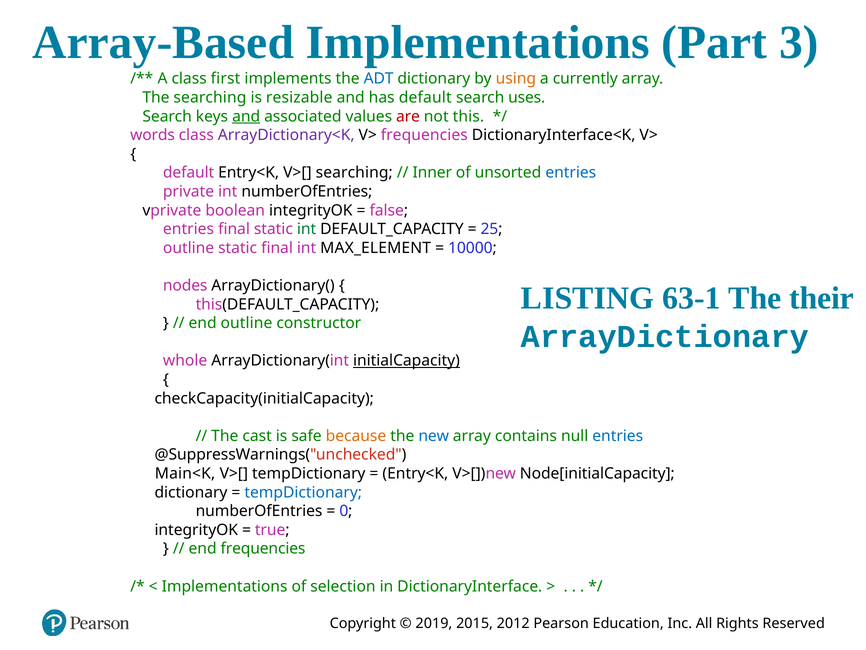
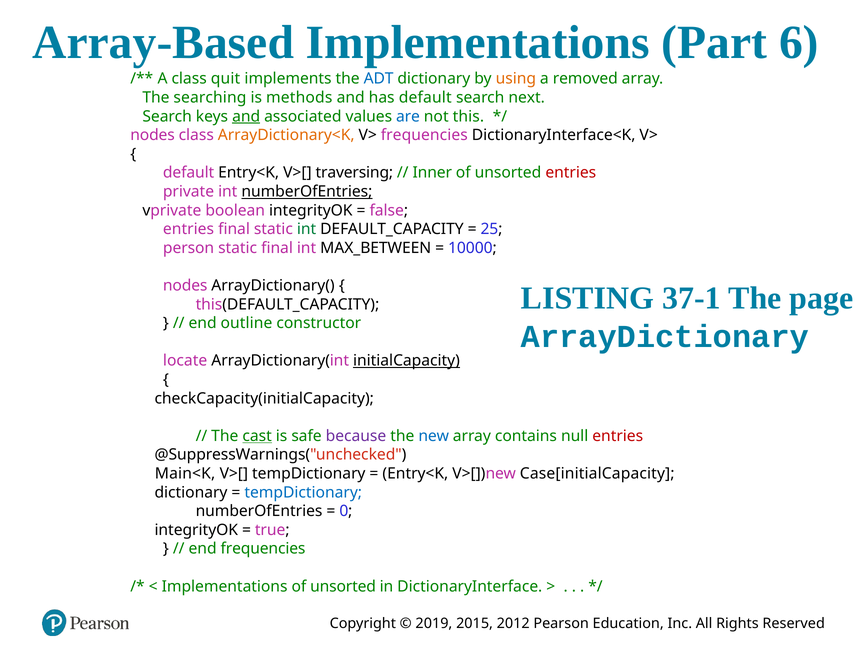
3: 3 -> 6 (799, 43)
first: first -> quit (226, 79)
currently: currently -> removed (585, 79)
resizable: resizable -> methods (299, 98)
uses: uses -> next (527, 98)
are colour: red -> blue (408, 116)
words: words -> nodes (153, 135)
ArrayDictionary<K colour: purple -> orange (286, 135)
V>[ searching: searching -> traversing (354, 173)
entries colour: blue -> red (571, 173)
numberOfEntries underline: none -> present (307, 191)
outline: outline -> person (189, 248)
MAX_ELEMENT: MAX_ELEMENT -> MAX_BETWEEN (376, 248)
63-1: 63-1 -> 37-1 (691, 298)
their: their -> page (821, 298)
whole: whole -> locate (185, 361)
cast underline: none -> present (257, 436)
because colour: orange -> purple (356, 436)
entries colour: blue -> red (618, 436)
Node[initialCapacity: Node[initialCapacity -> Case[initialCapacity (597, 473)
Implementations of selection: selection -> unsorted (343, 586)
